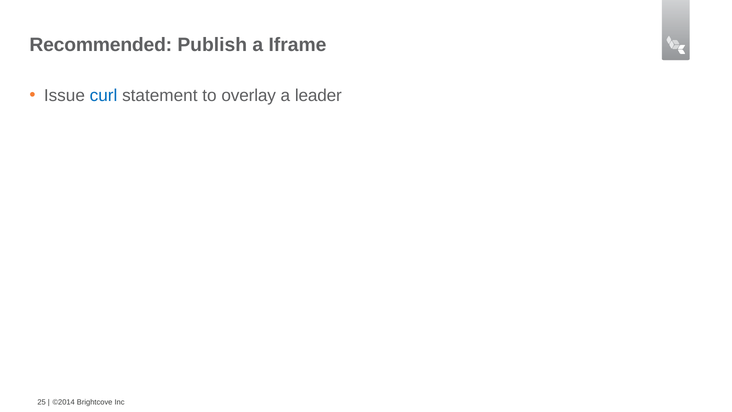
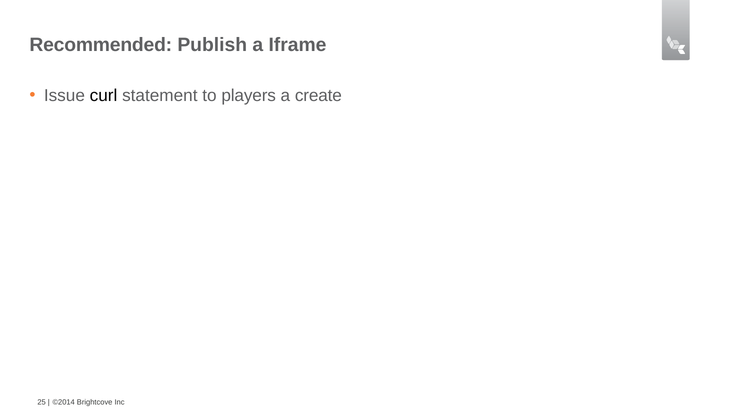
curl colour: blue -> black (104, 96)
overlay: overlay -> players (249, 96)
leader: leader -> create (318, 96)
